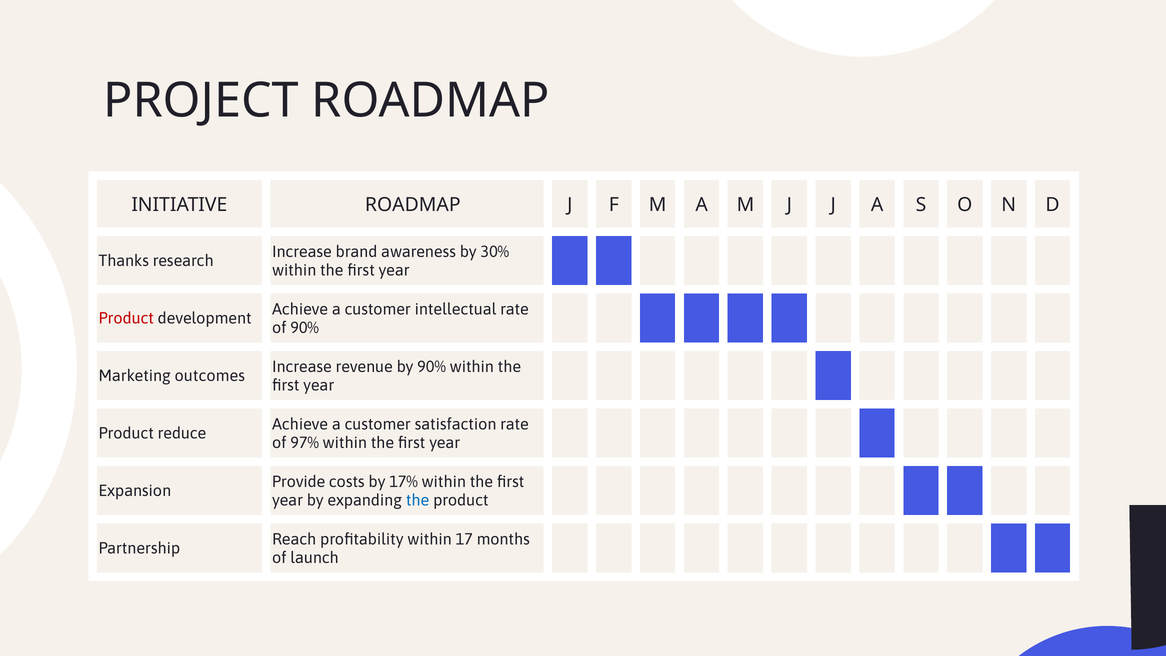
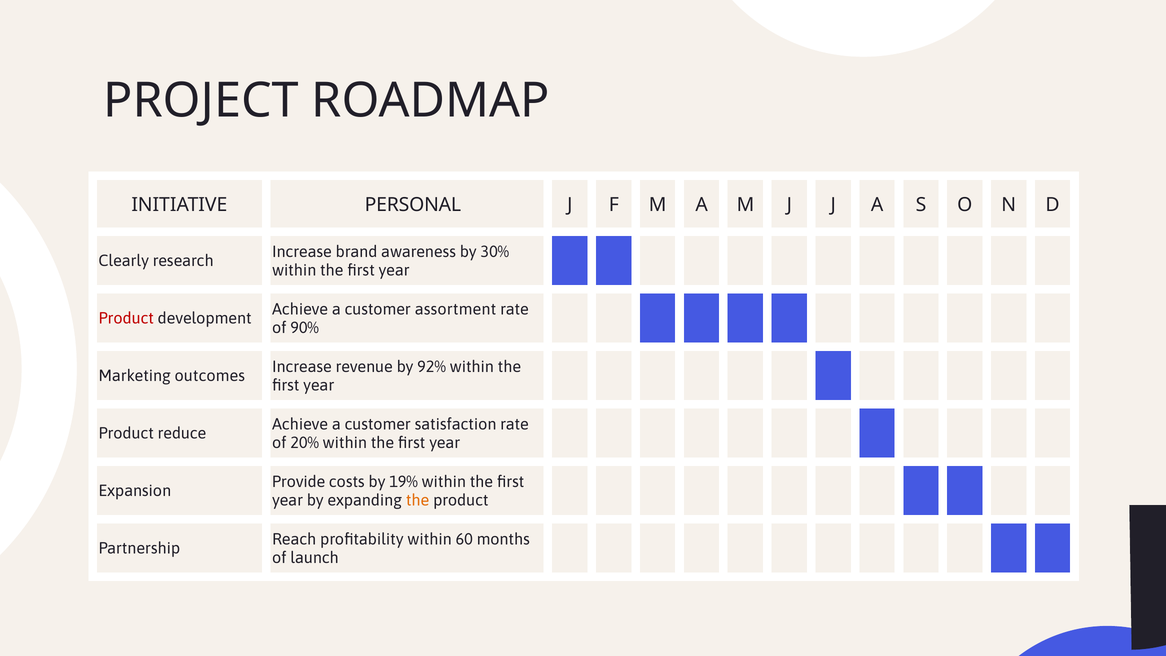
INITIATIVE ROADMAP: ROADMAP -> PERSONAL (413, 205)
Thanks: Thanks -> Clearly (124, 261)
intellectual: intellectual -> assortment (455, 309)
by 90%: 90% -> 92% (432, 367)
97%: 97% -> 20% (305, 443)
17%: 17% -> 19% (404, 482)
the colour: blue -> orange (418, 500)
17: 17 -> 60 (464, 539)
